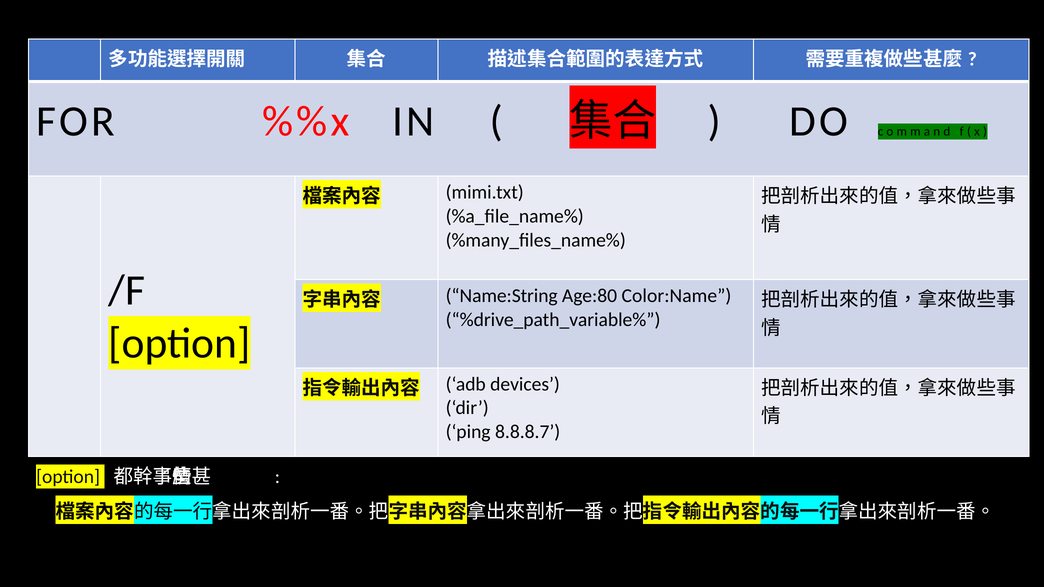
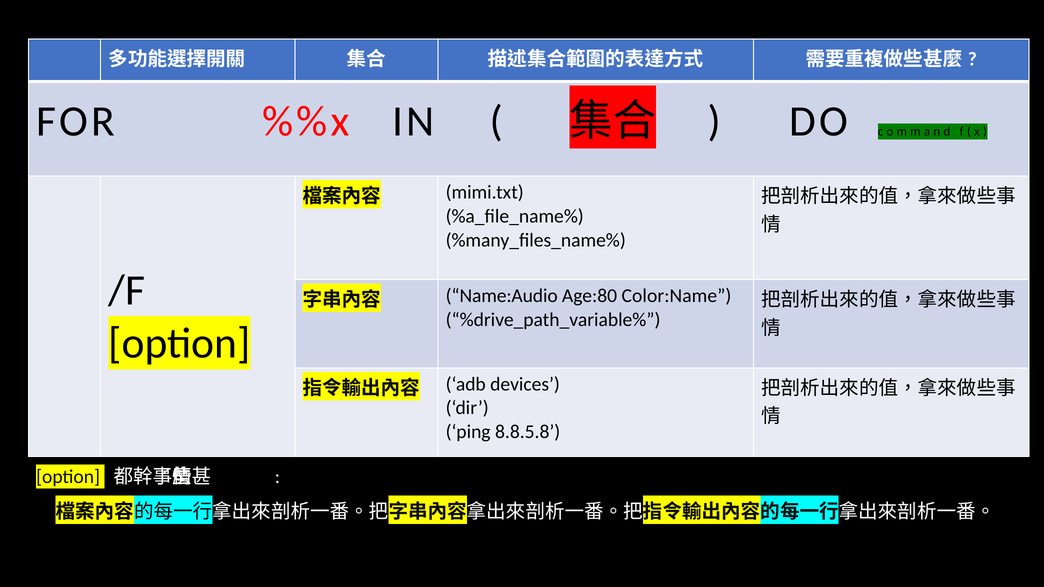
Name:String: Name:String -> Name:Audio (502, 296)
8.8.8.7: 8.8.8.7 -> 8.8.5.8 (528, 432)
